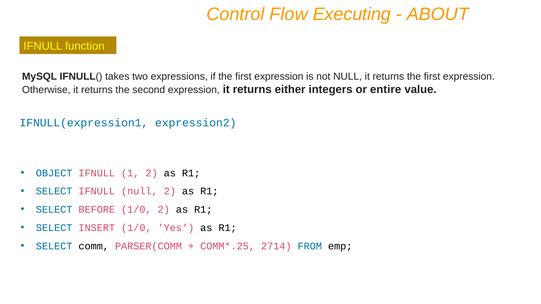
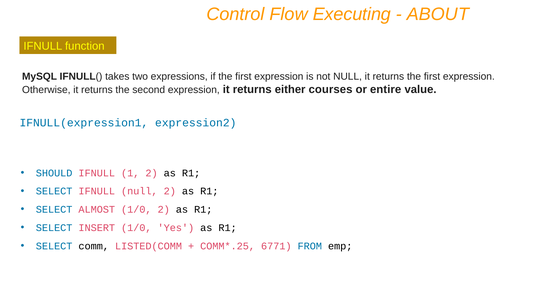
integers: integers -> courses (331, 90)
OBJECT: OBJECT -> SHOULD (54, 173)
BEFORE: BEFORE -> ALMOST (97, 210)
PARSER(COMM: PARSER(COMM -> LISTED(COMM (148, 246)
2714: 2714 -> 6771 (276, 246)
